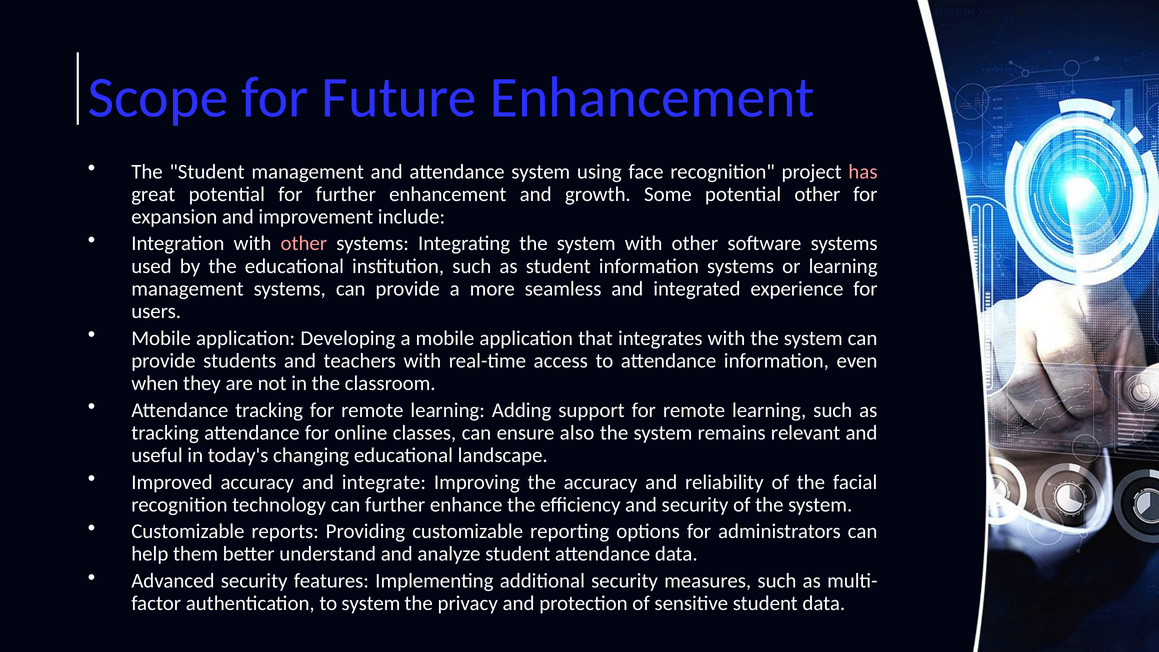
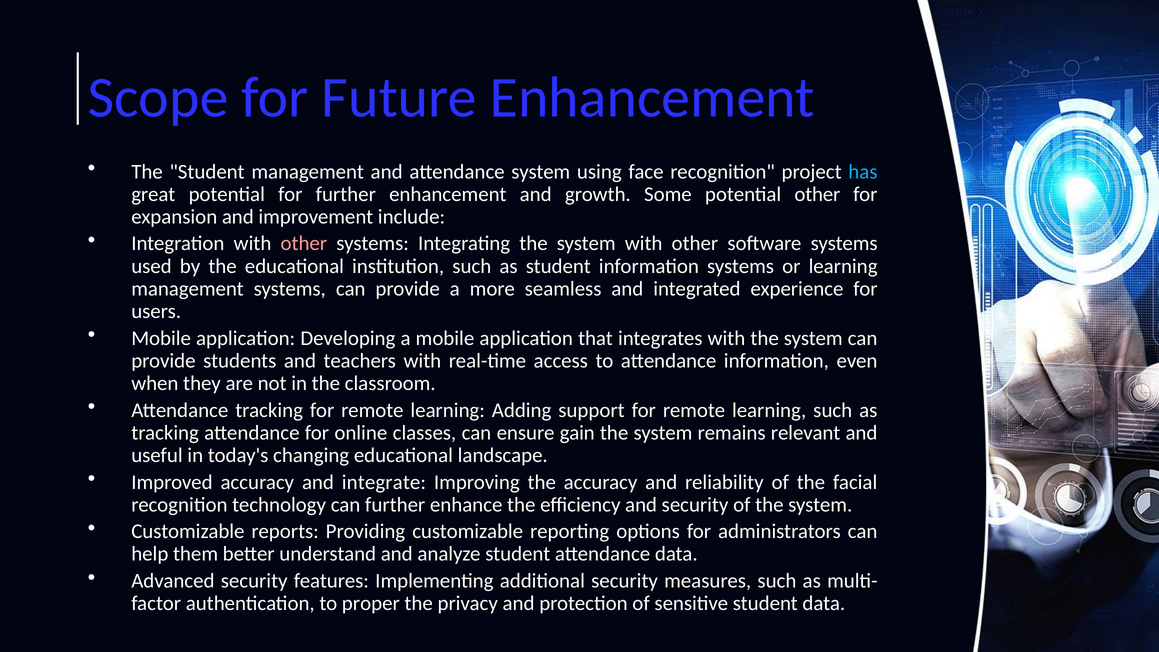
has colour: pink -> light blue (863, 172)
also: also -> gain (577, 433)
to system: system -> proper (371, 603)
